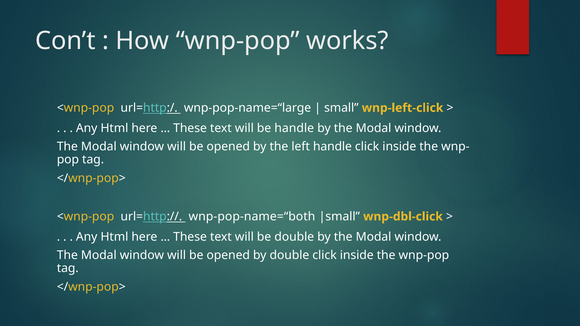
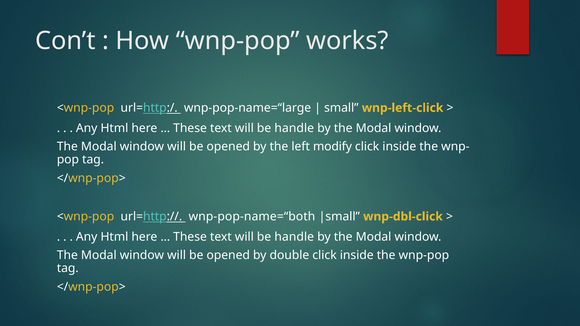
left handle: handle -> modify (332, 147)
double: double -> handle (294, 237)
